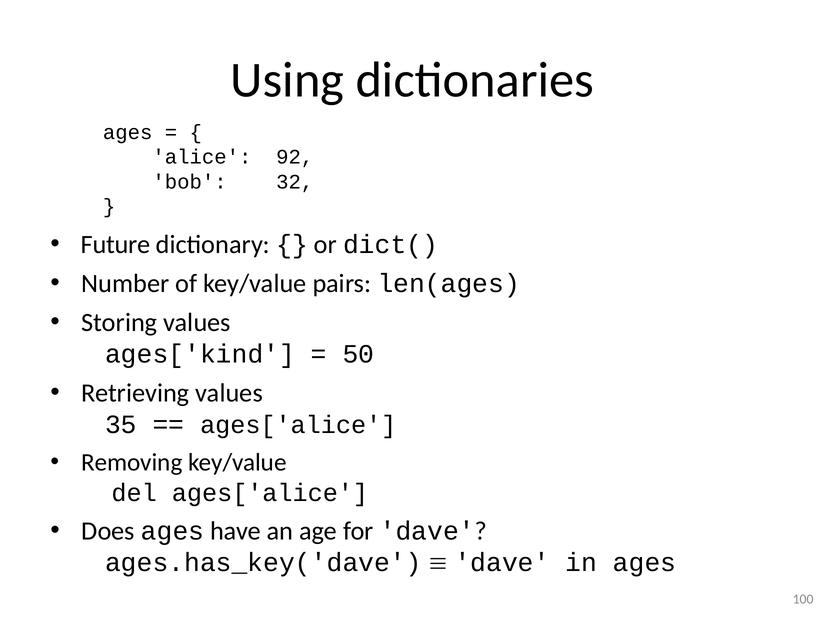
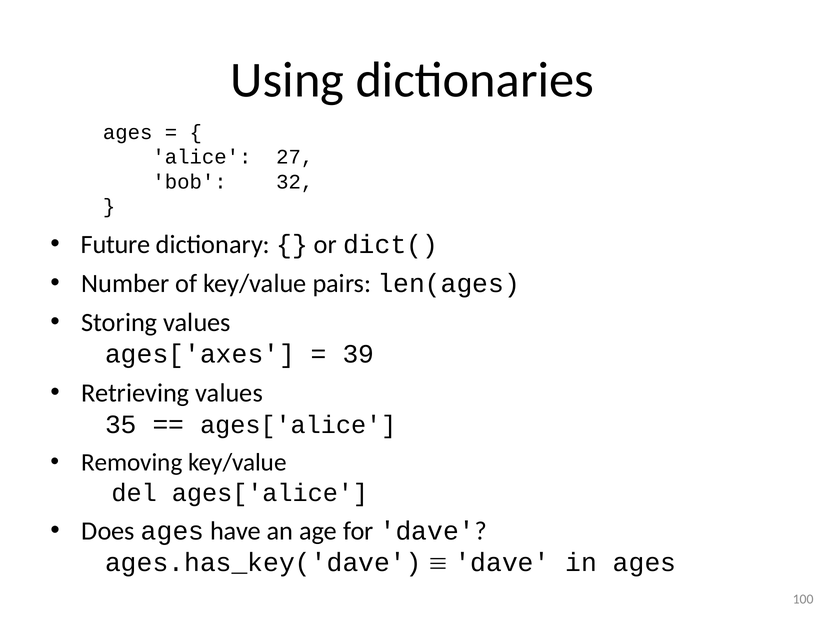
92: 92 -> 27 (295, 157)
ages['kind: ages['kind -> ages['axes (200, 354)
50: 50 -> 39 (358, 354)
